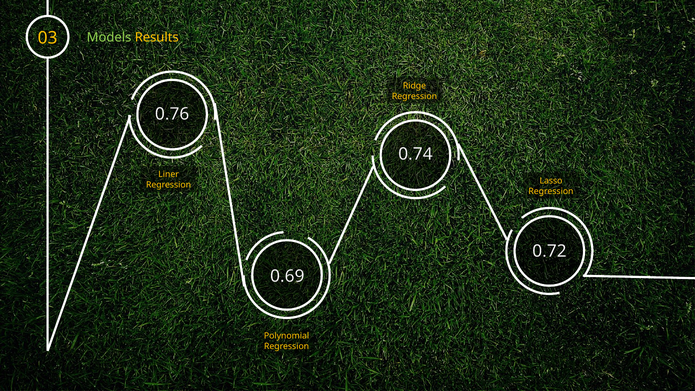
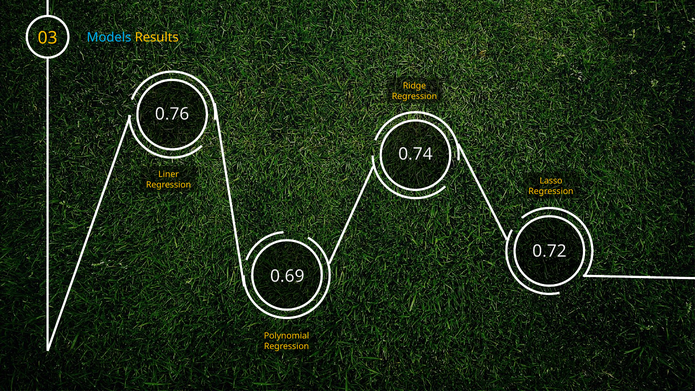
Models colour: light green -> light blue (109, 38)
